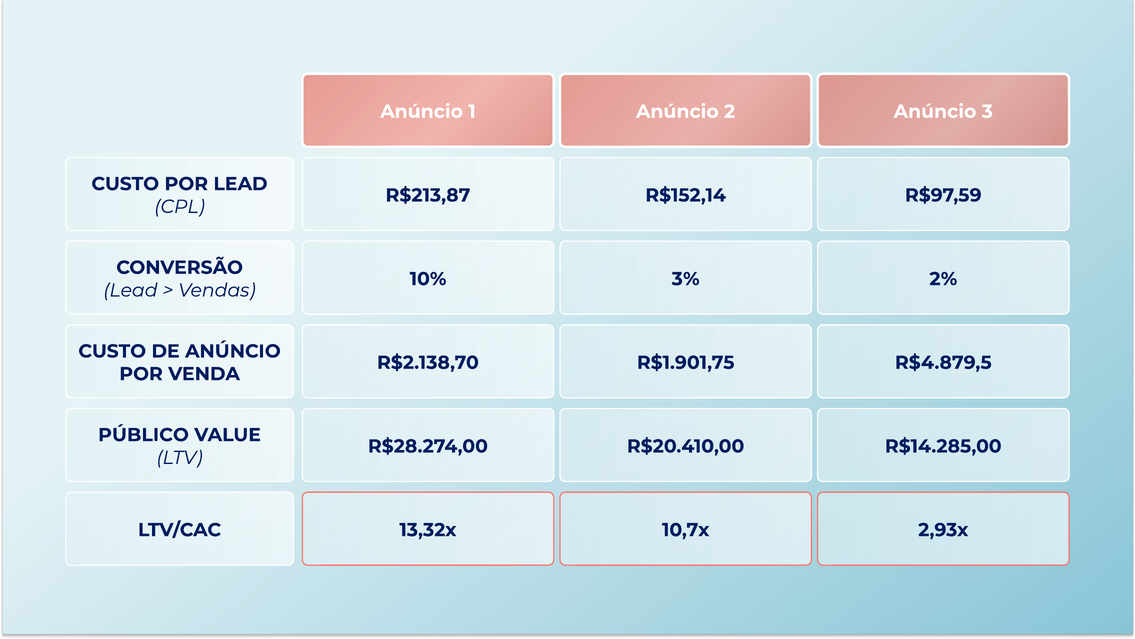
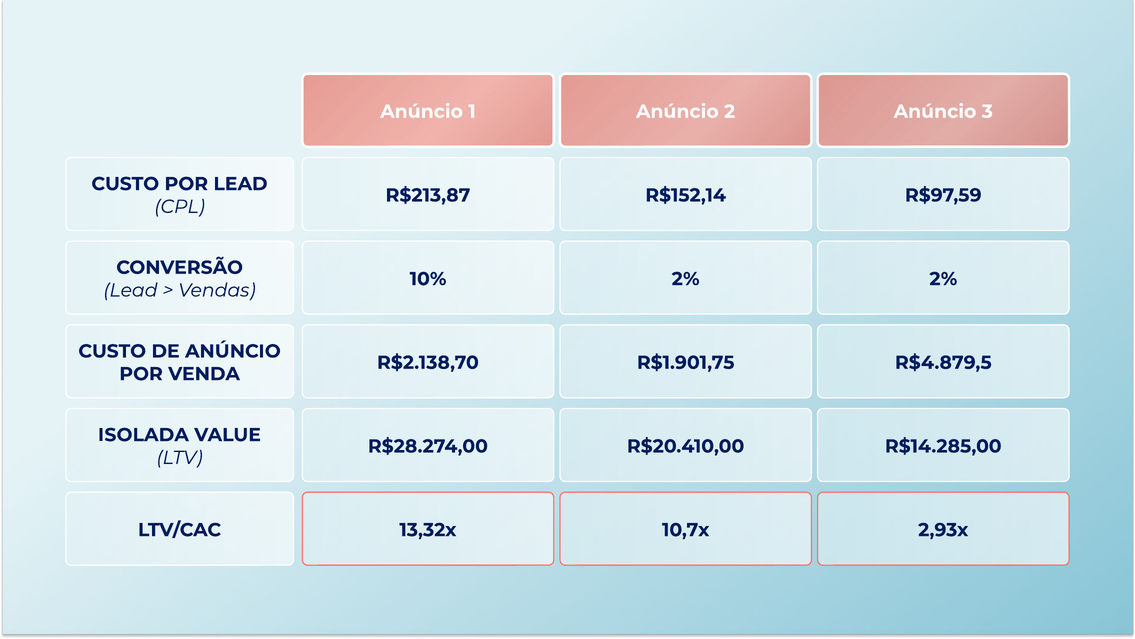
3%: 3% -> 2% (686, 279)
PÚBLICO: PÚBLICO -> ISOLADA (143, 435)
